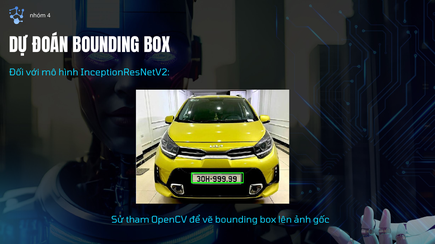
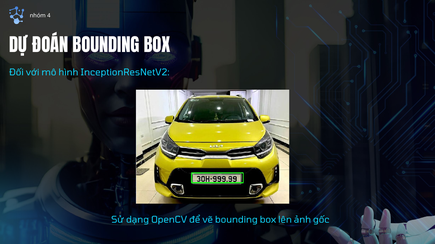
tham: tham -> dạng (138, 220)
